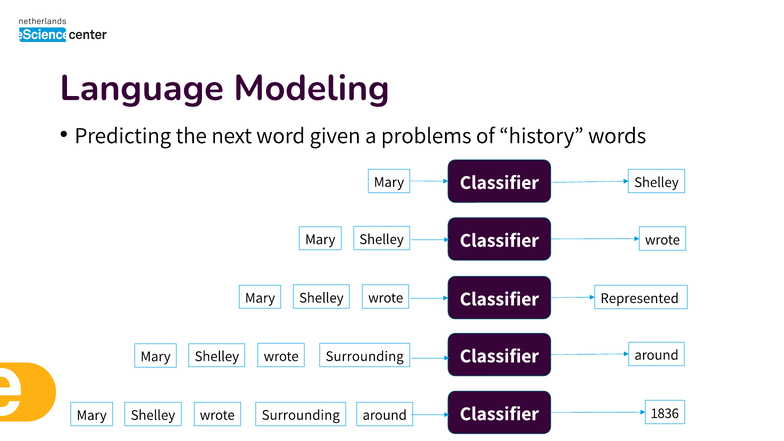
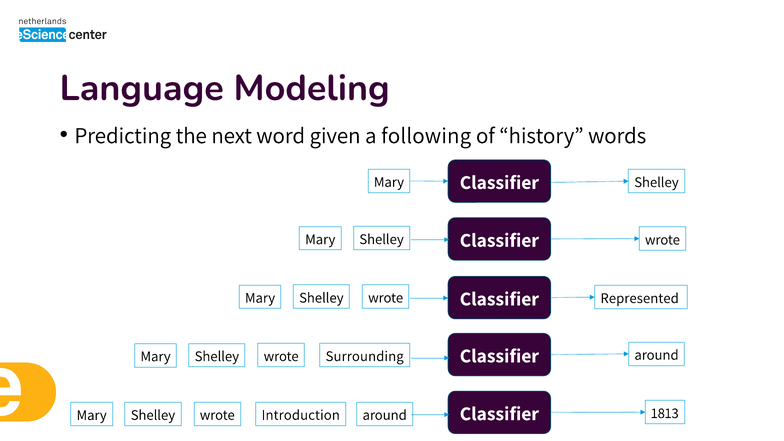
problems: problems -> following (426, 136)
1836: 1836 -> 1813 (665, 413)
Surrounding: Surrounding -> Introduction (301, 415)
